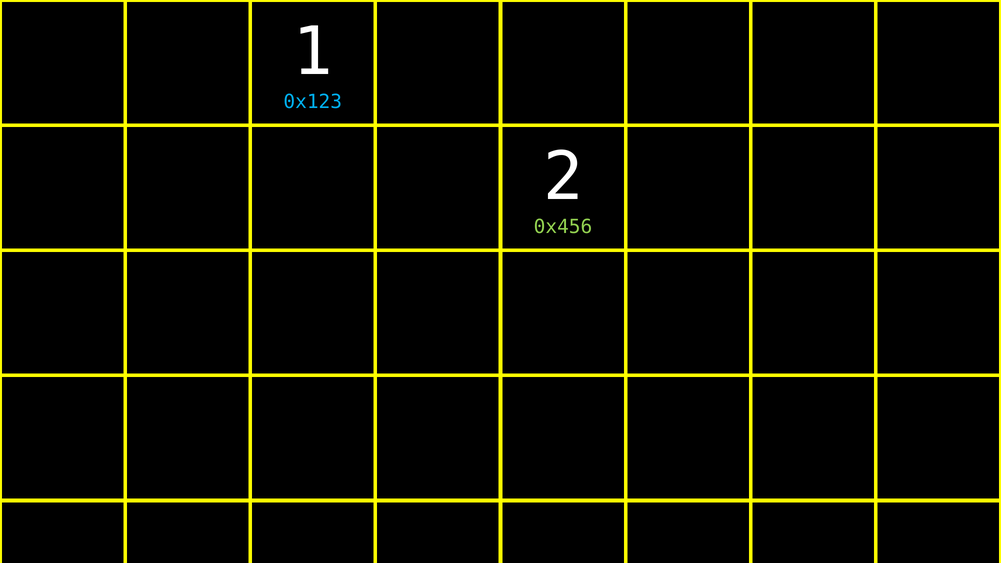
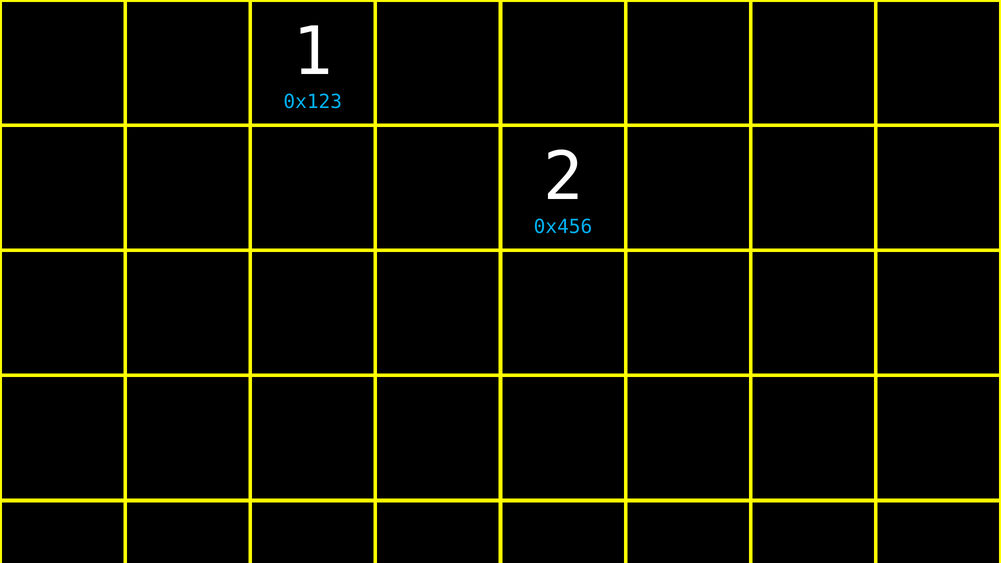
0x456 colour: light green -> light blue (563, 227)
